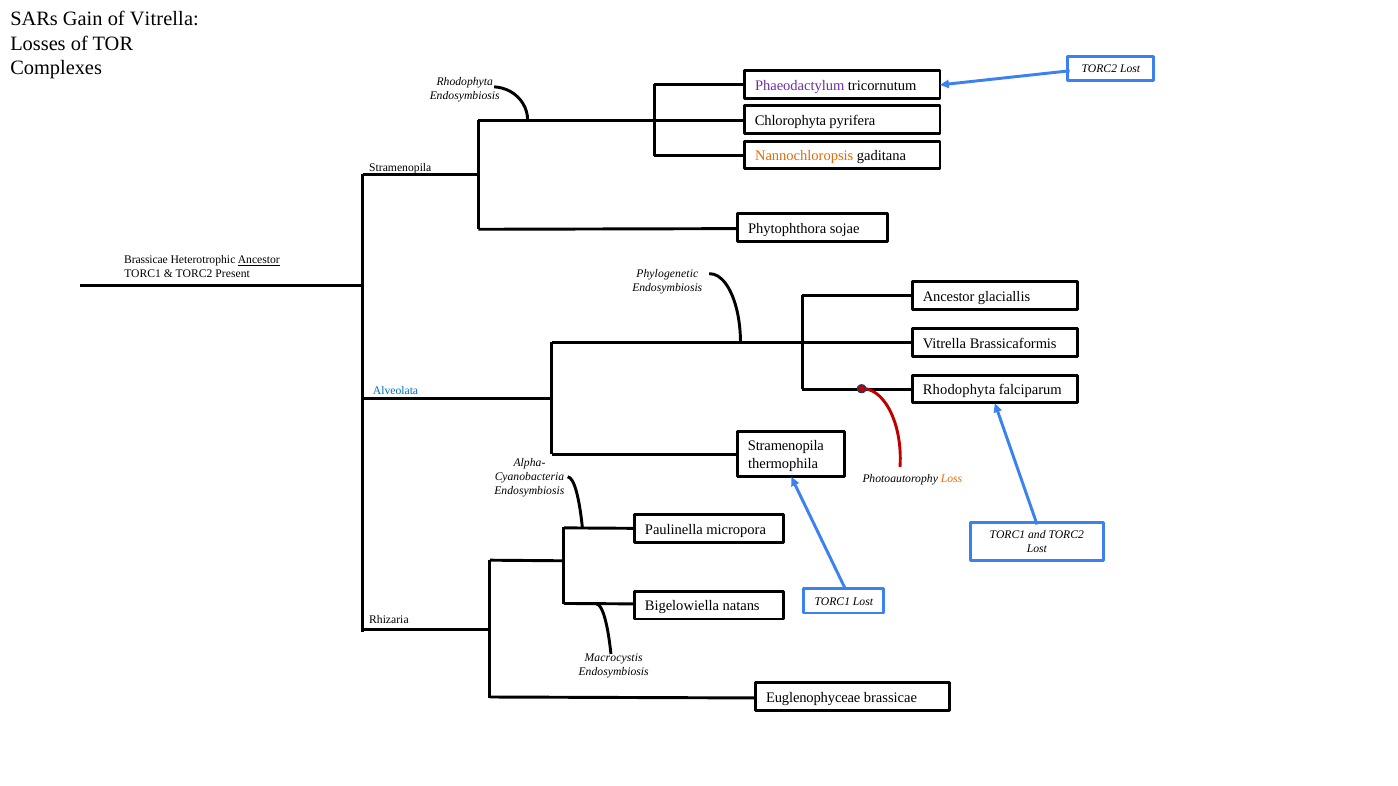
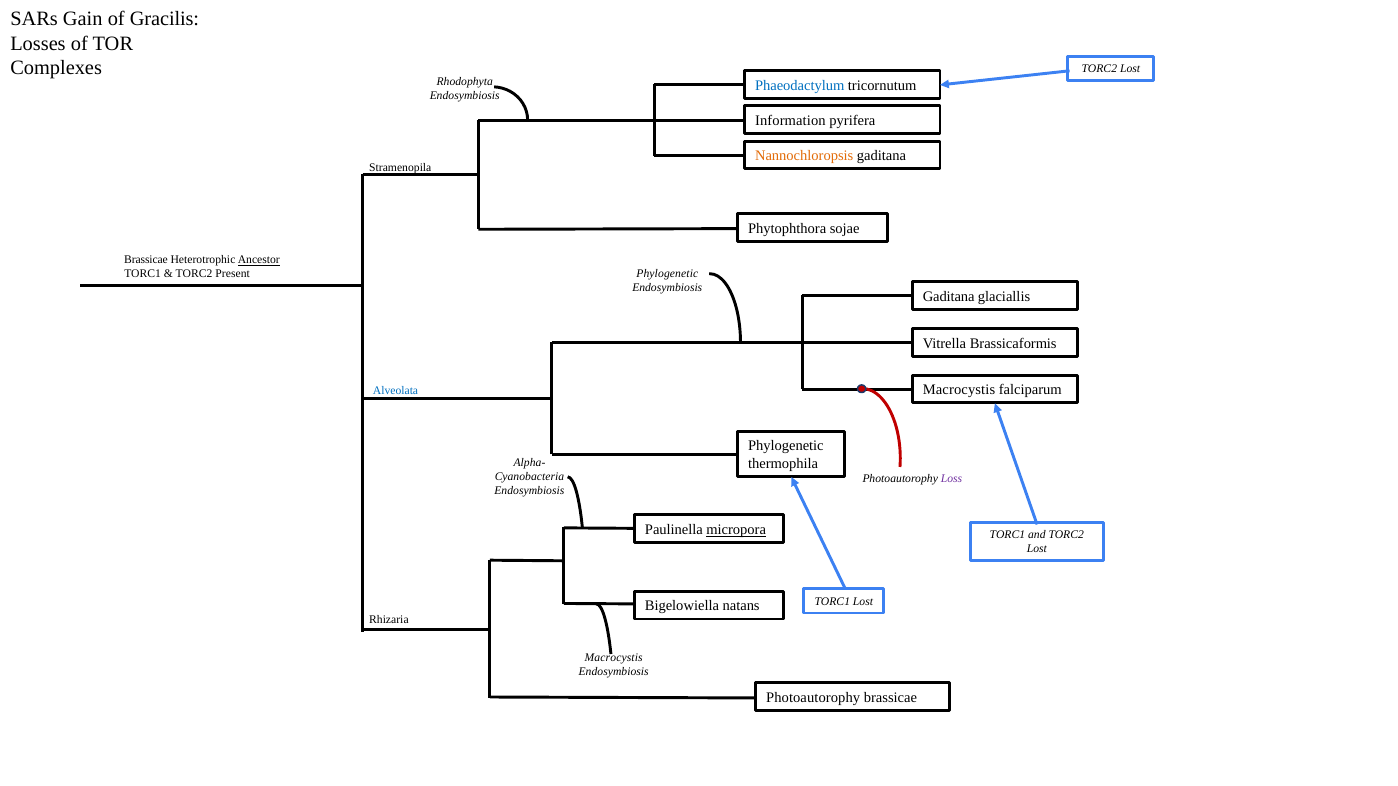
of Vitrella: Vitrella -> Gracilis (164, 19)
Phaeodactylum colour: purple -> blue (800, 86)
Chlorophyta: Chlorophyta -> Information (790, 120)
Ancestor: Ancestor -> Gaditana (949, 297)
Rhodophyta: Rhodophyta -> Macrocystis (959, 390)
Stramenopila: Stramenopila -> Phylogenetic (786, 446)
Loss colour: orange -> purple (952, 479)
micropora underline: none -> present (736, 530)
Euglenophyceae: Euglenophyceae -> Photoautorophy (813, 698)
